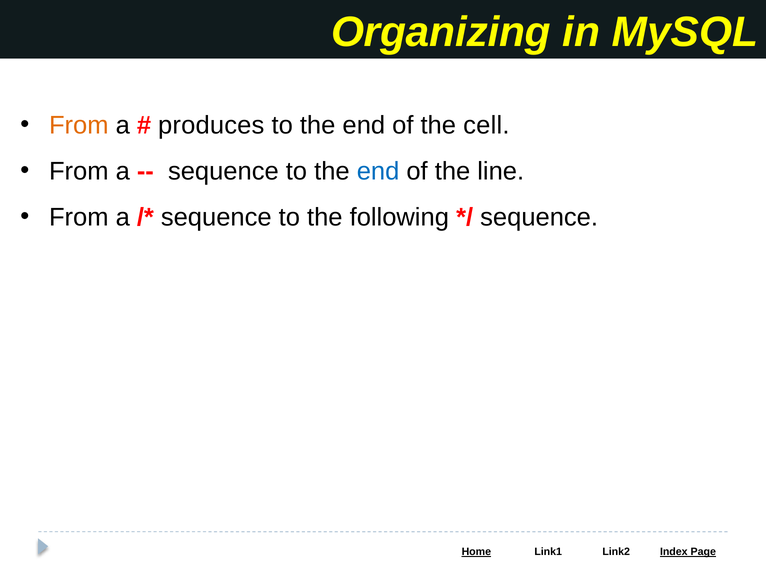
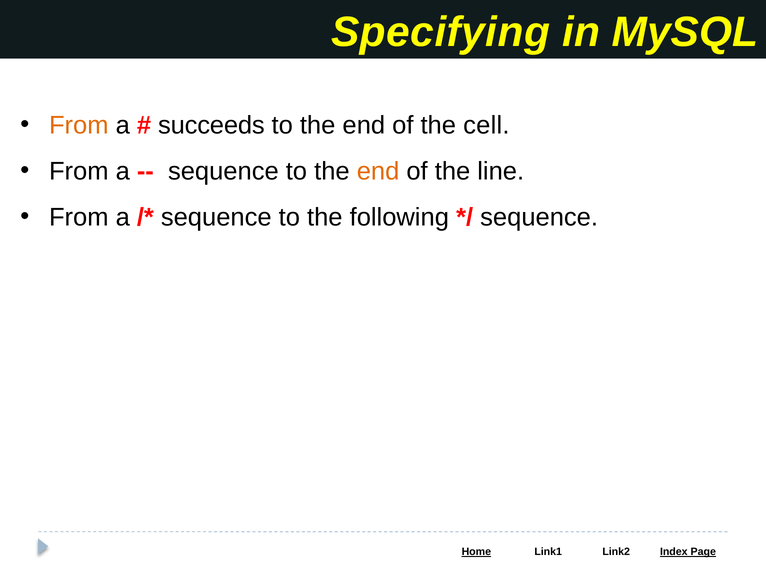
Organizing: Organizing -> Specifying (441, 32)
produces: produces -> succeeds (211, 125)
end colour: blue -> orange (378, 171)
